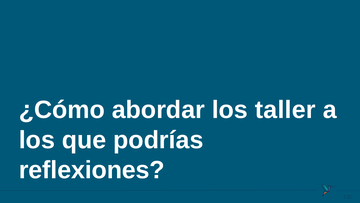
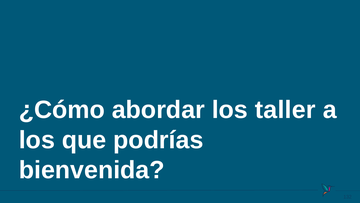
reflexiones: reflexiones -> bienvenida (92, 170)
